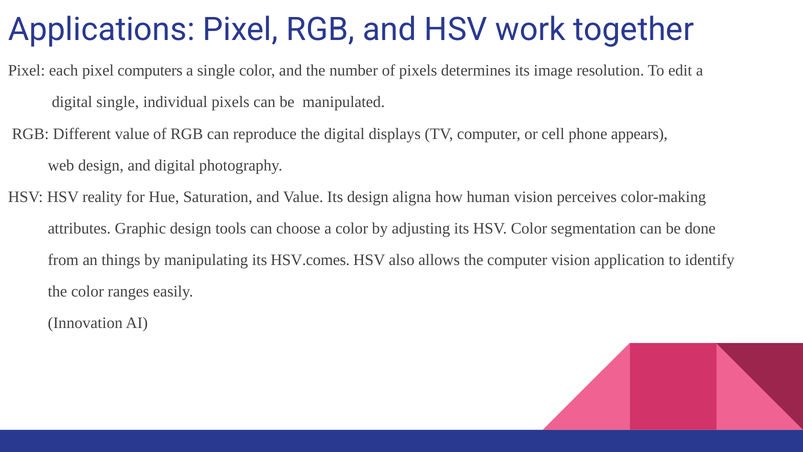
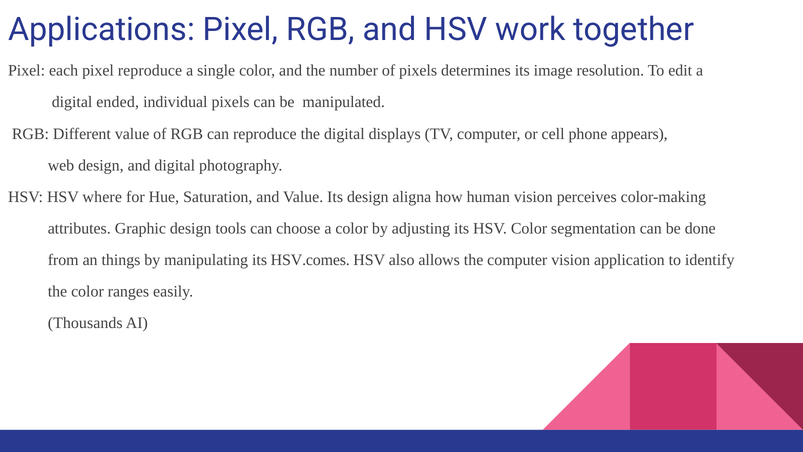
pixel computers: computers -> reproduce (150, 71)
digital single: single -> ended (118, 102)
reality: reality -> where (102, 197)
Innovation: Innovation -> Thousands (85, 323)
